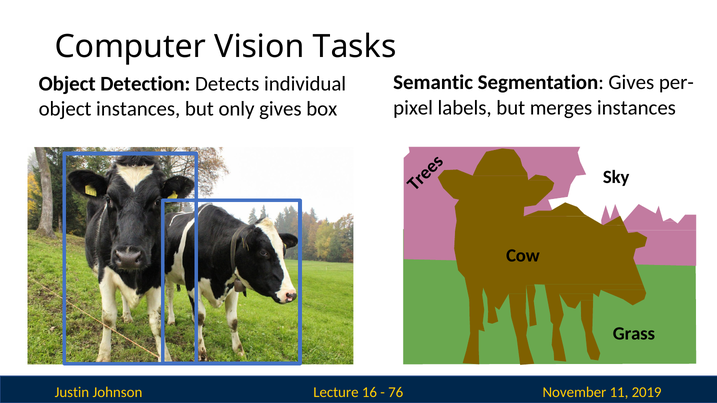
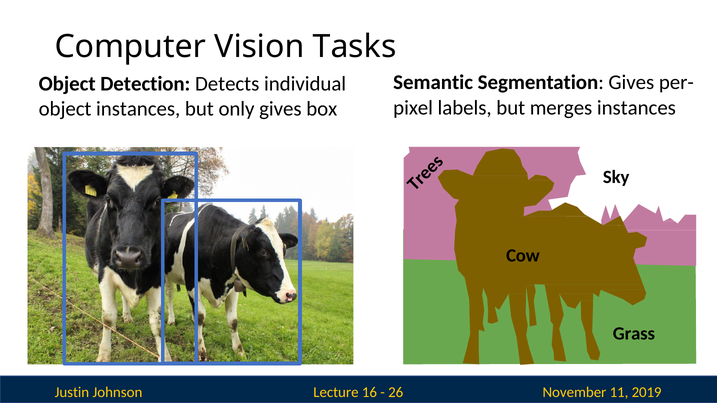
76: 76 -> 26 (396, 393)
